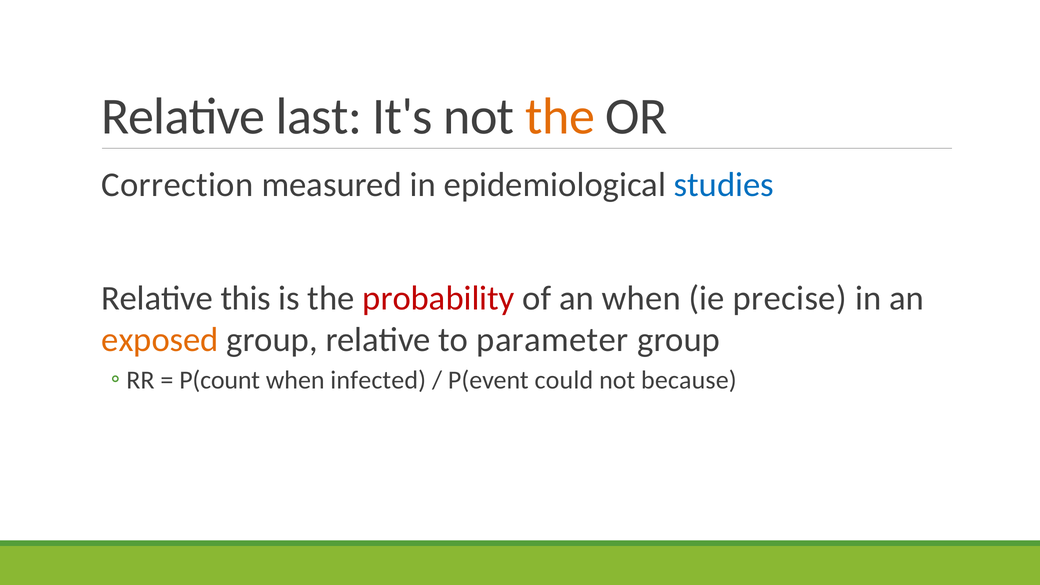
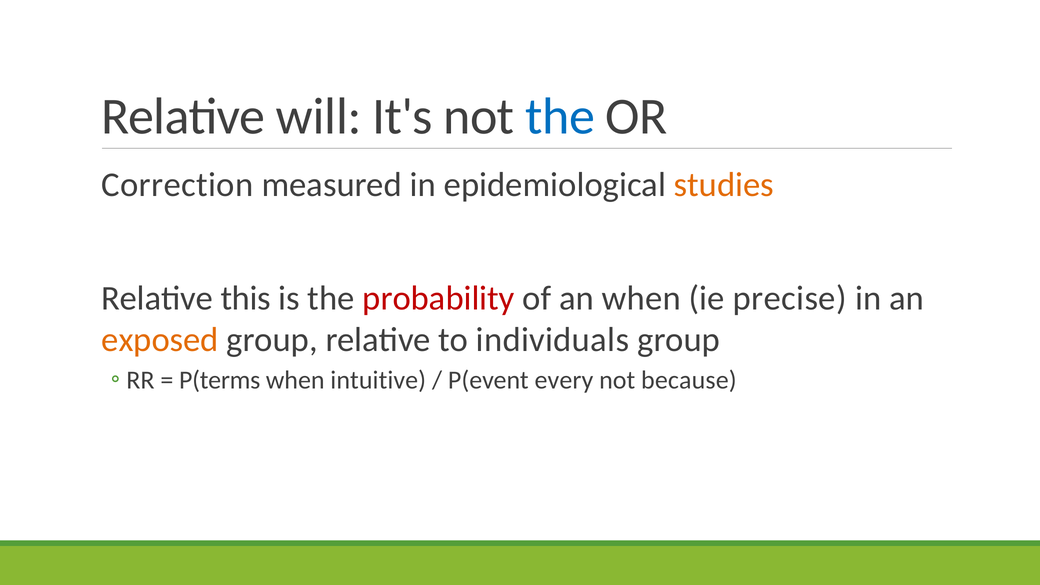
last: last -> will (319, 117)
the colour: orange -> blue (560, 117)
studies colour: blue -> orange (724, 185)
parameter: parameter -> individuals (552, 340)
P(count: P(count -> P(terms (220, 380)
infected: infected -> intuitive (378, 380)
could: could -> every (564, 380)
